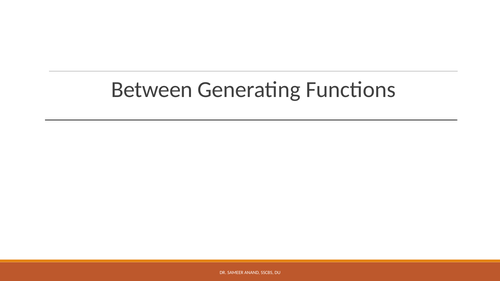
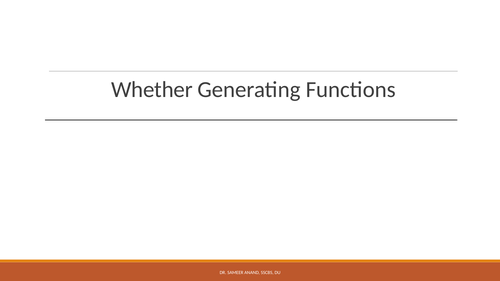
Between: Between -> Whether (152, 90)
